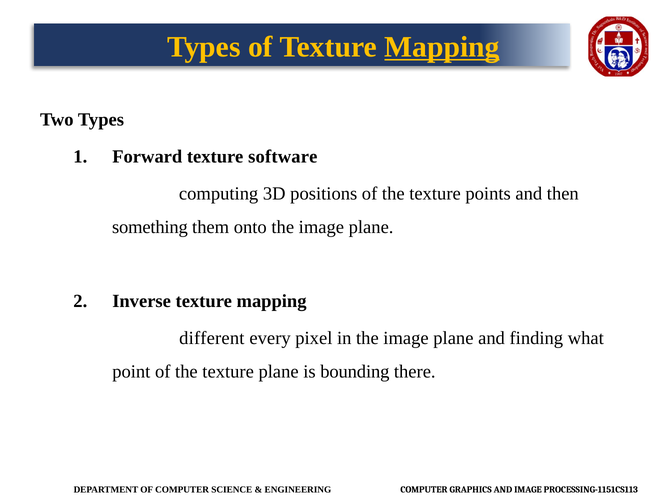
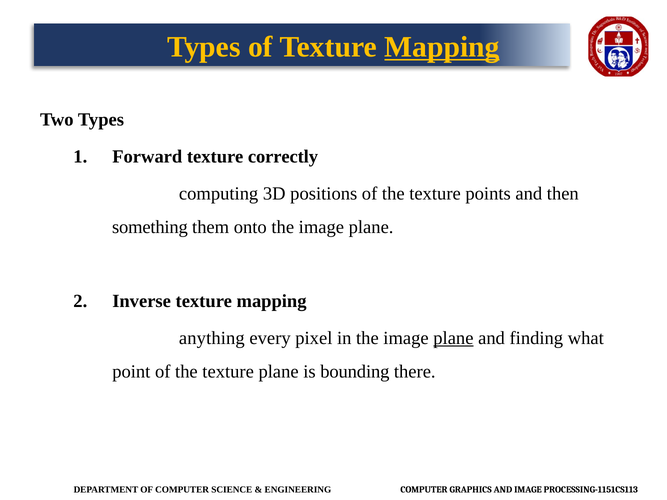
software: software -> correctly (283, 157)
different: different -> anything (212, 338)
plane underline: none -> present (453, 338)
